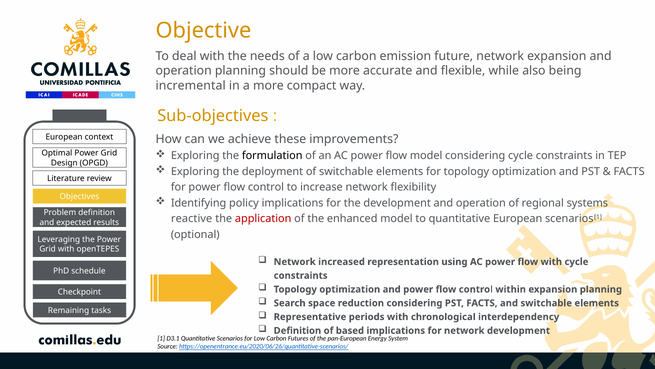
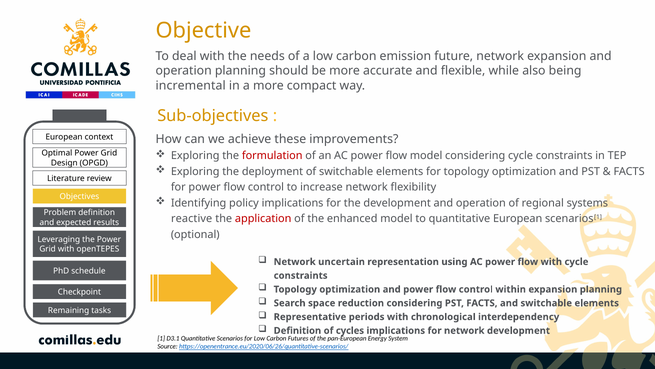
formulation colour: black -> red (272, 156)
increased: increased -> uncertain (342, 261)
based: based -> cycles (350, 330)
